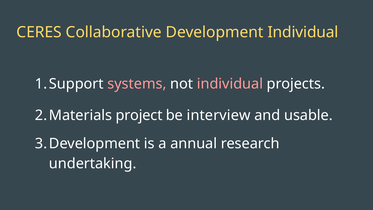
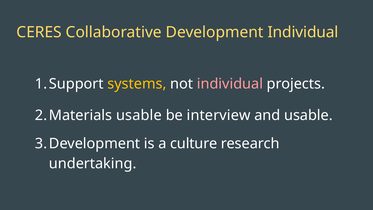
systems colour: pink -> yellow (137, 84)
project: project -> usable (139, 115)
annual: annual -> culture (194, 143)
